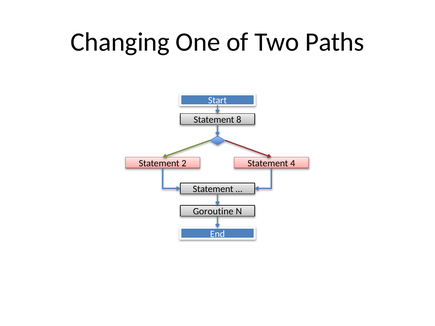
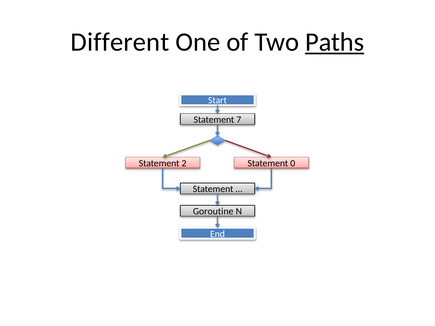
Changing: Changing -> Different (120, 42)
Paths underline: none -> present (335, 42)
8: 8 -> 7 (239, 120)
4: 4 -> 0 (293, 163)
